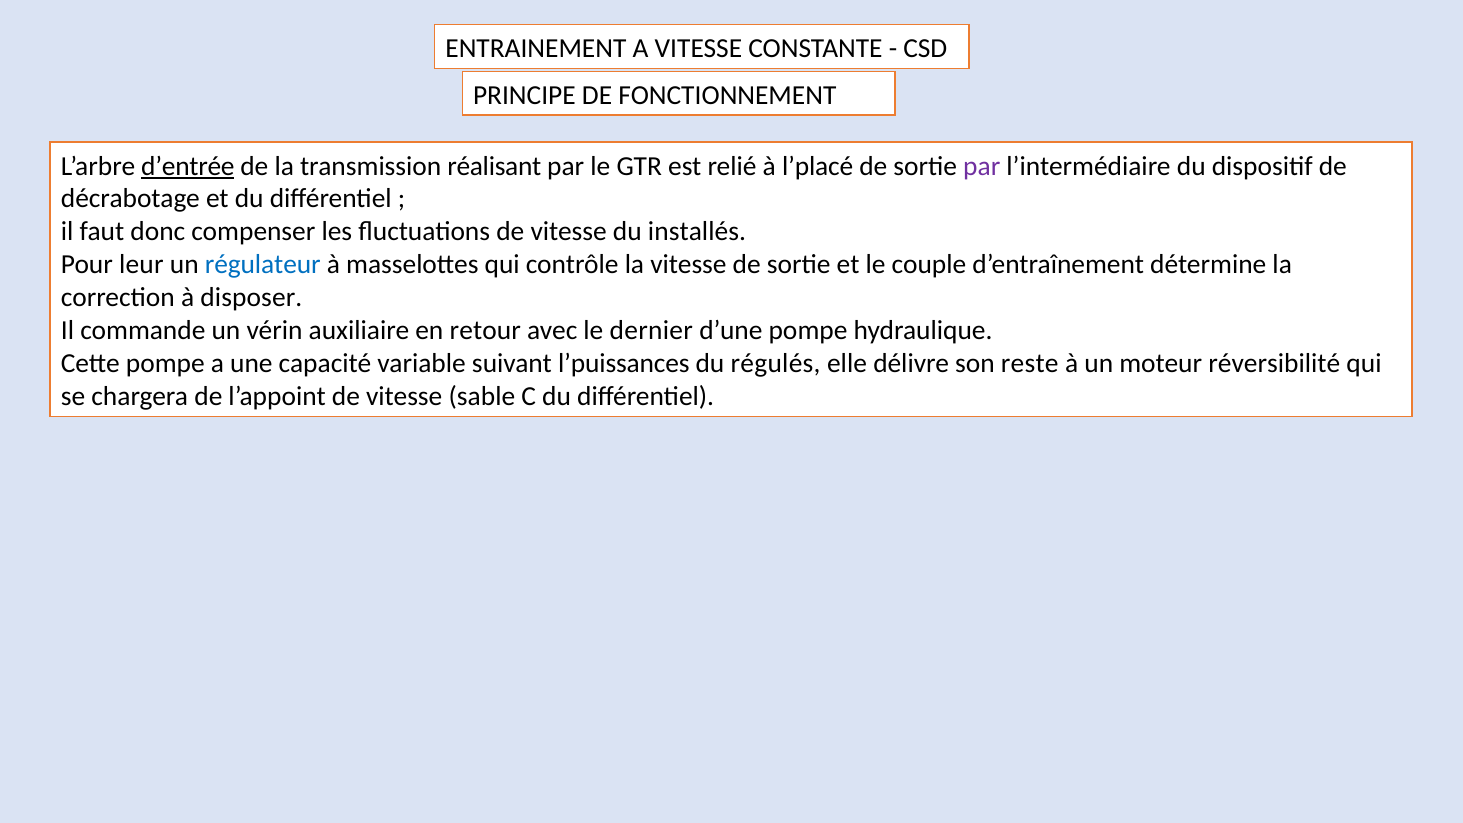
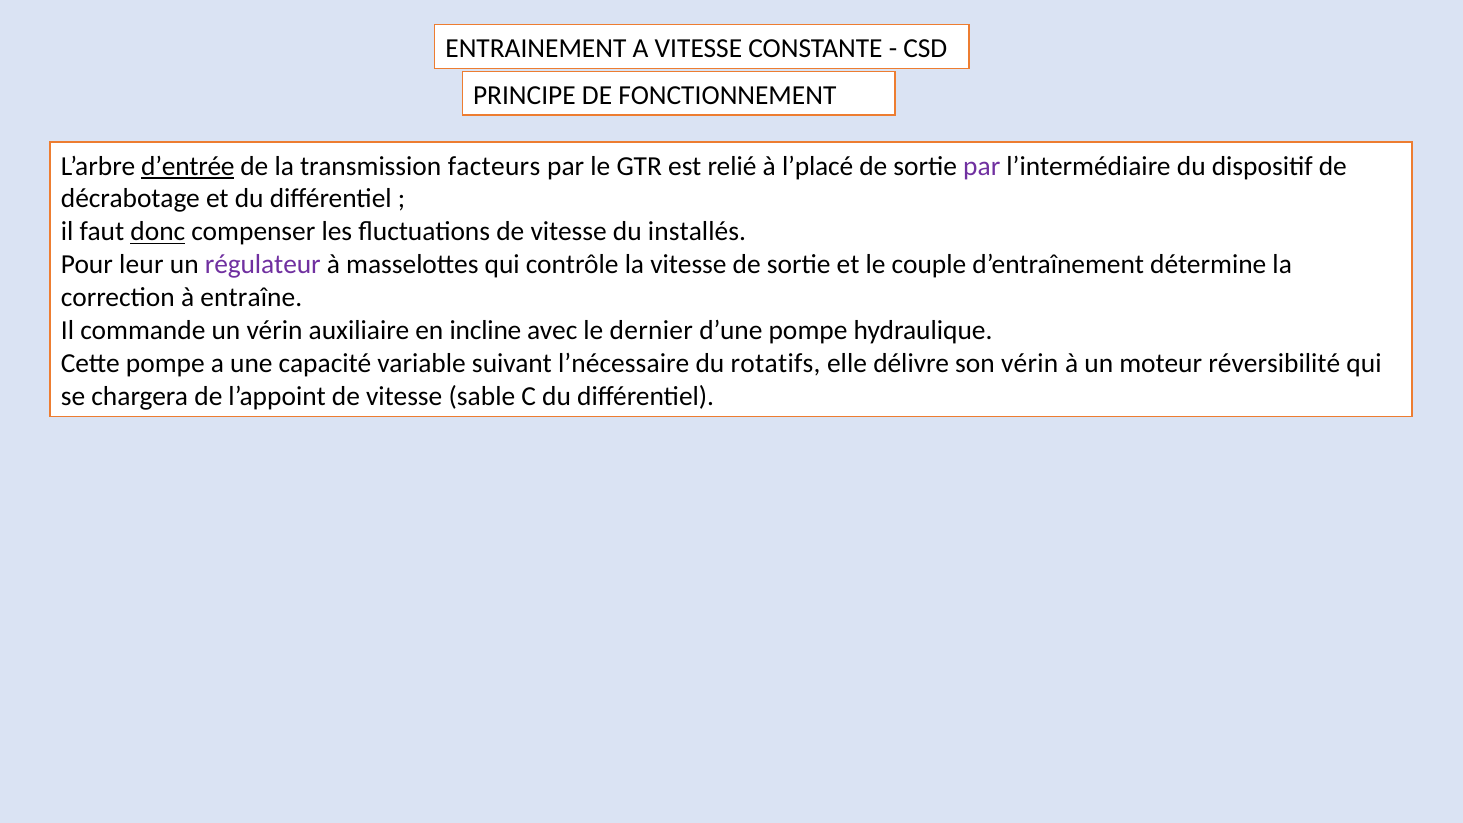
réalisant: réalisant -> facteurs (494, 166)
donc underline: none -> present (158, 232)
régulateur colour: blue -> purple (263, 265)
disposer: disposer -> entraîne (251, 298)
retour: retour -> incline (485, 331)
l’puissances: l’puissances -> l’nécessaire (624, 363)
régulés: régulés -> rotatifs (776, 363)
son reste: reste -> vérin (1030, 363)
